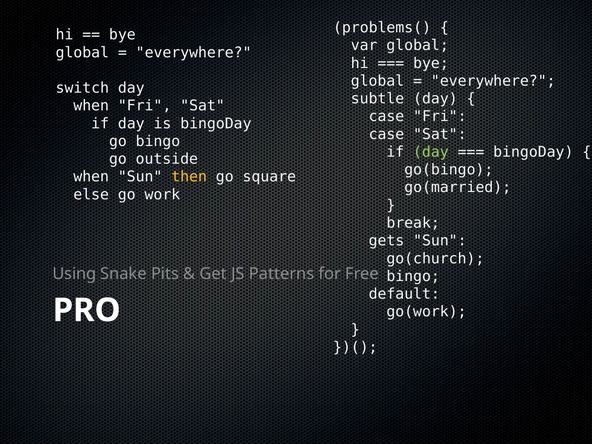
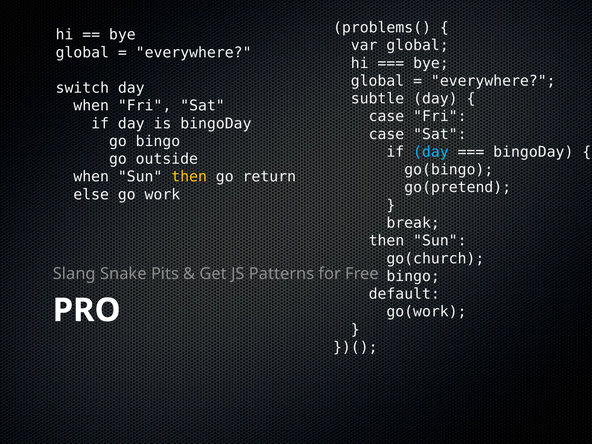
day colour: light green -> light blue (431, 152)
square: square -> return (269, 177)
go(married: go(married -> go(pretend (458, 187)
gets: gets -> then (386, 241)
Using: Using -> Slang (74, 274)
